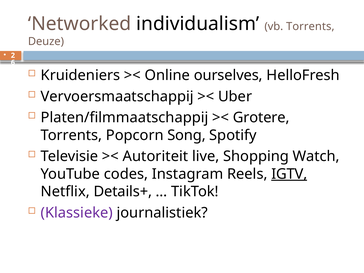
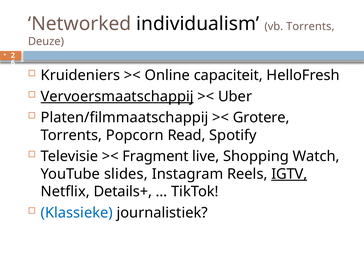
ourselves: ourselves -> capaciteit (228, 75)
Vervoersmaatschappij underline: none -> present (117, 96)
Song: Song -> Read (187, 135)
Autoriteit: Autoriteit -> Fragment (156, 156)
codes: codes -> slides (126, 174)
Klassieke colour: purple -> blue (77, 213)
